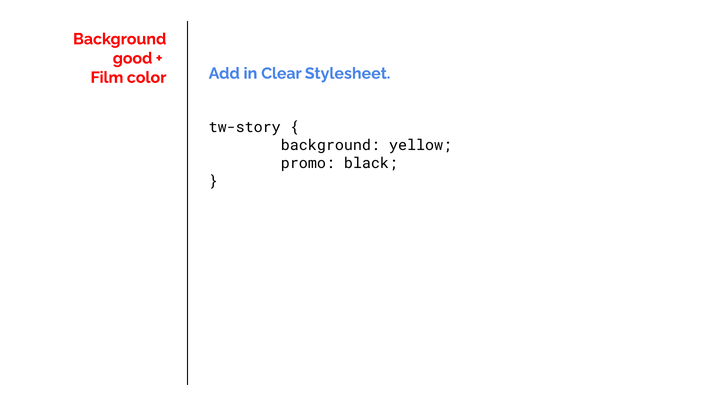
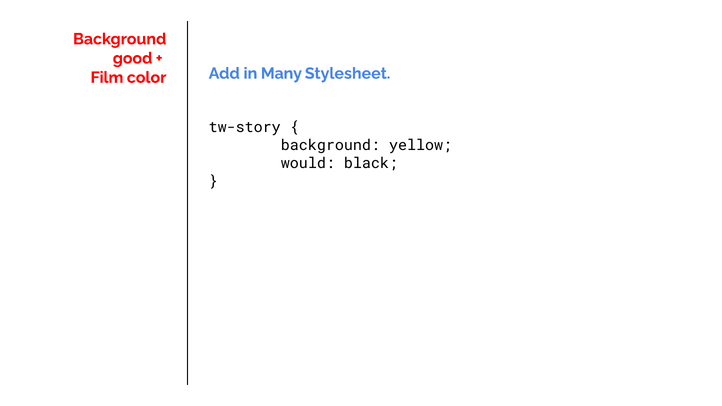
Clear: Clear -> Many (281, 73)
promo: promo -> would (308, 163)
